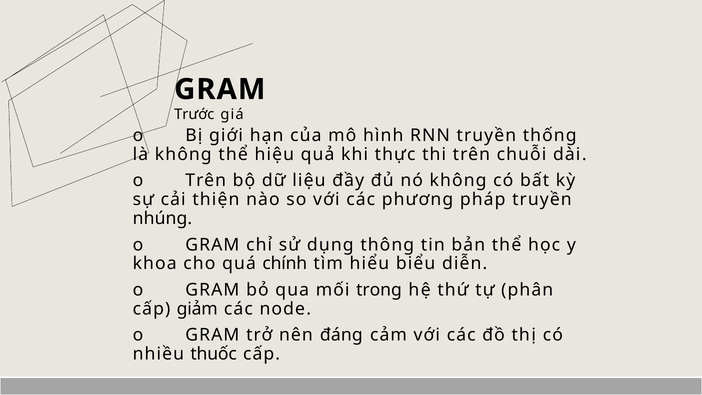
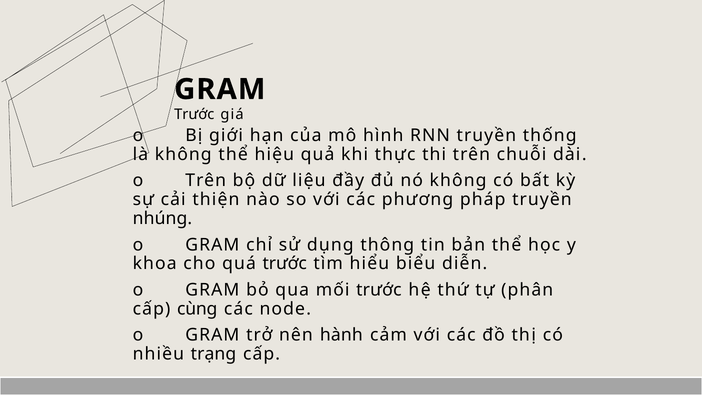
quá chính: chính -> trước (285, 264)
mối trong: trong -> trước (379, 290)
giảm: giảm -> cùng (197, 309)
đáng: đáng -> hành (341, 335)
thuốc: thuốc -> trạng (213, 354)
